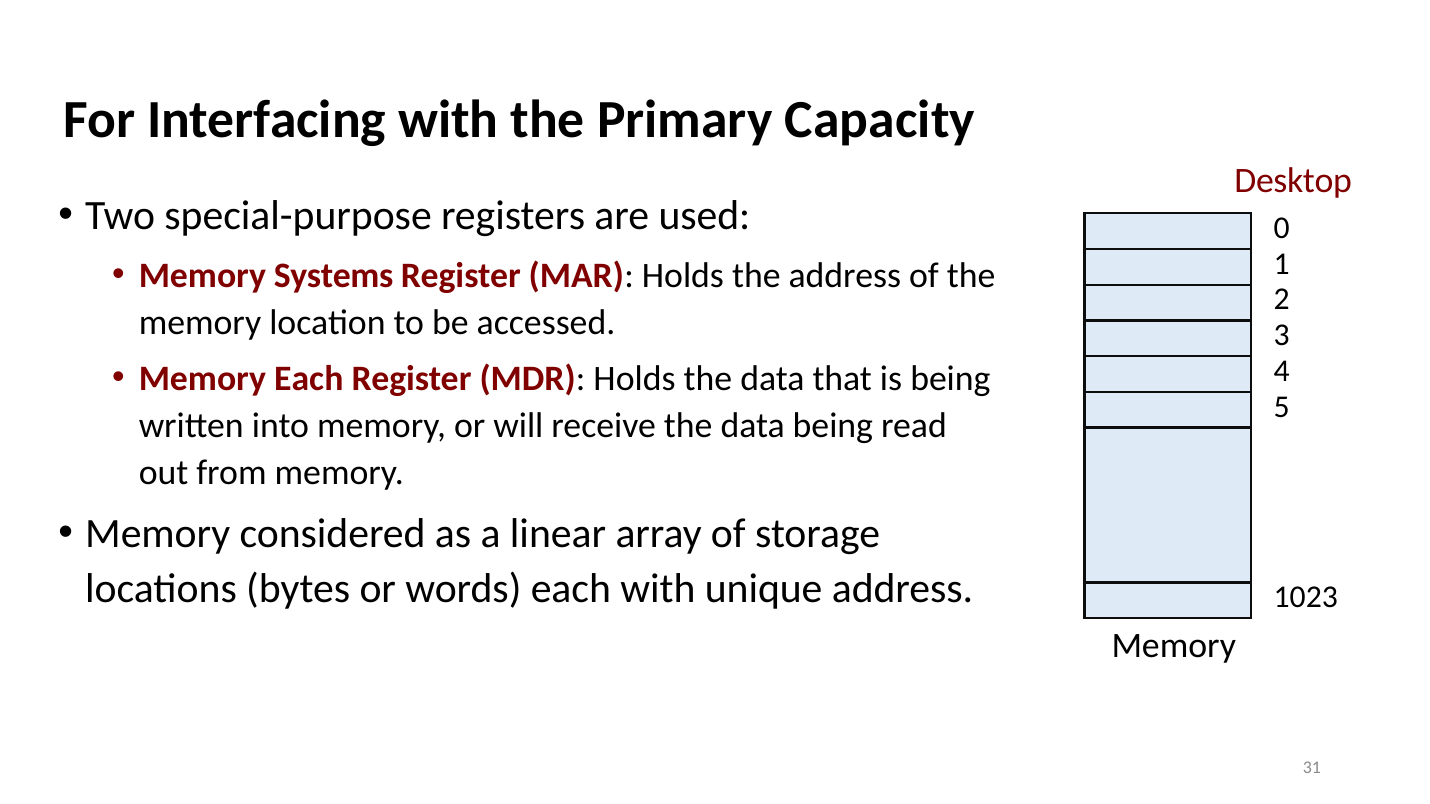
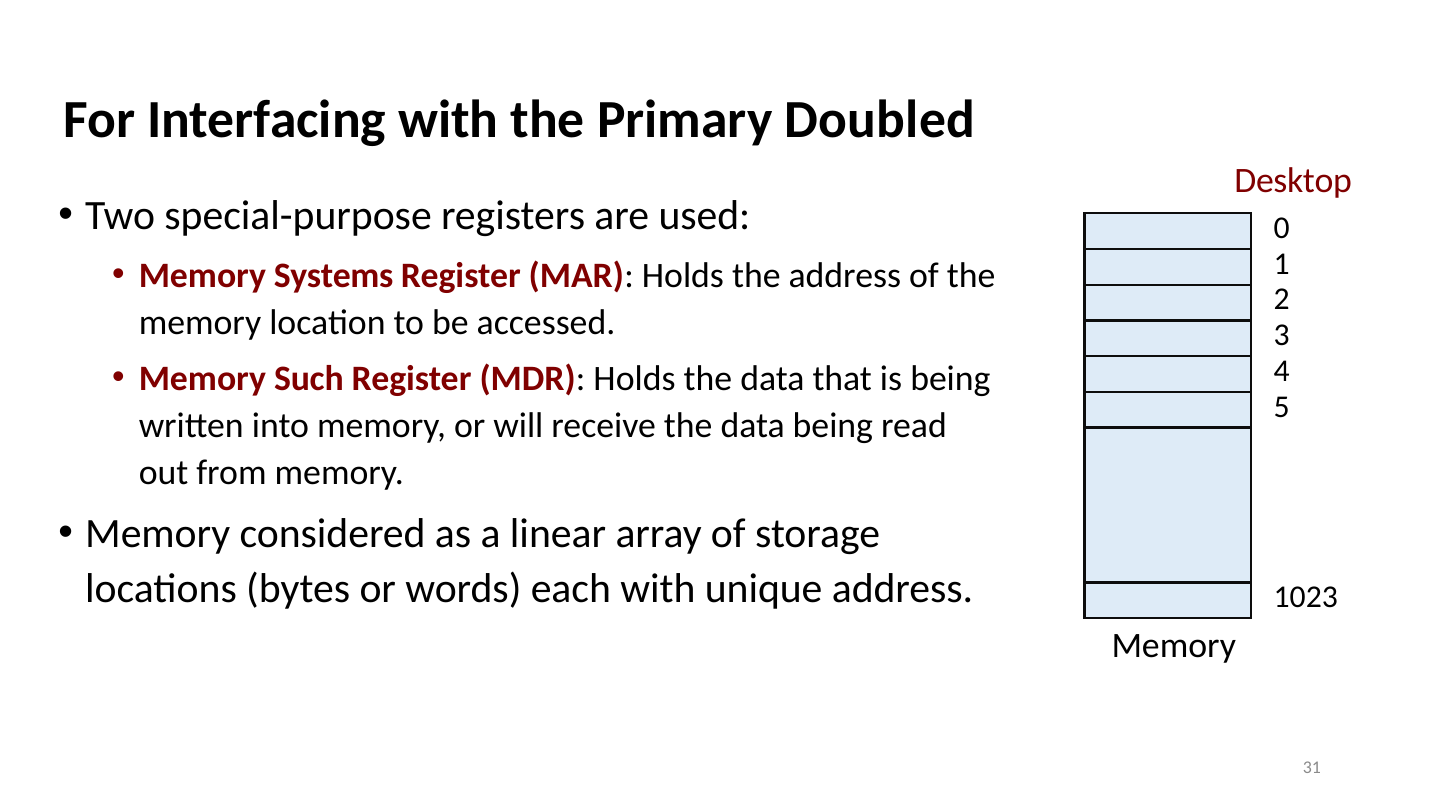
Capacity: Capacity -> Doubled (880, 120)
Memory Each: Each -> Such (309, 379)
